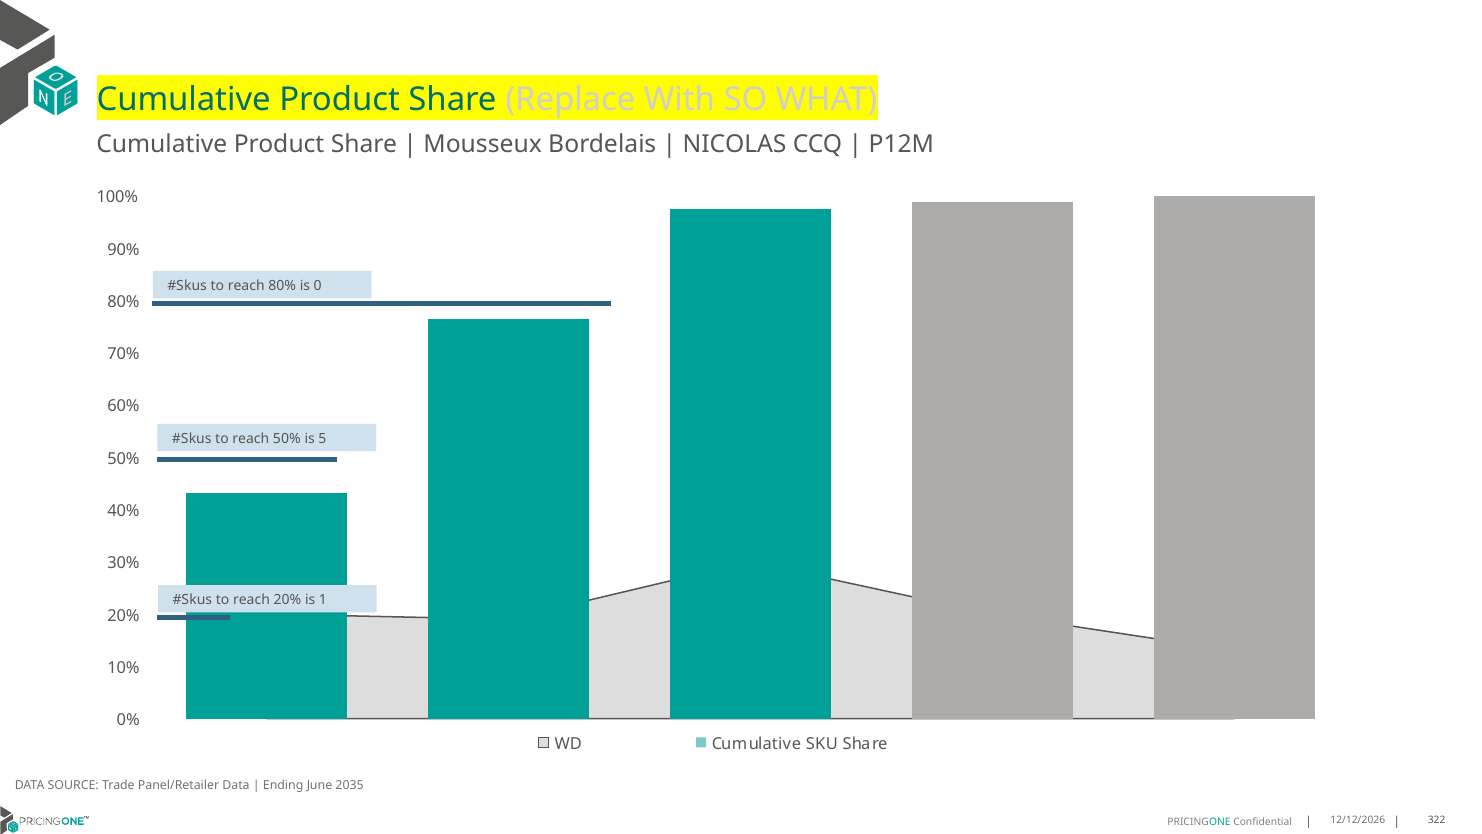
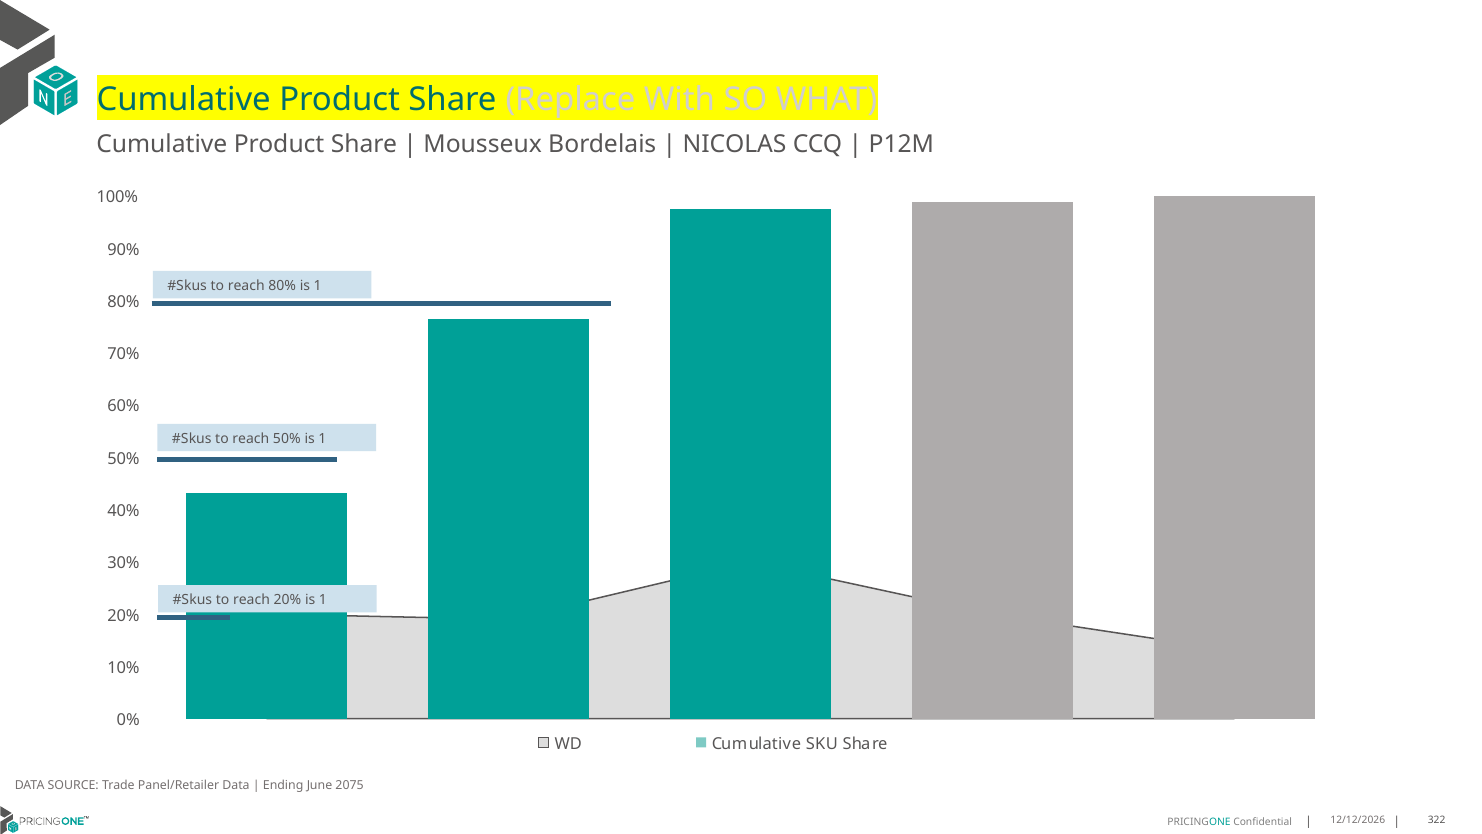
80% is 0: 0 -> 1 (318, 285)
50% is 5: 5 -> 1 (322, 438)
2035: 2035 -> 2075 (350, 785)
